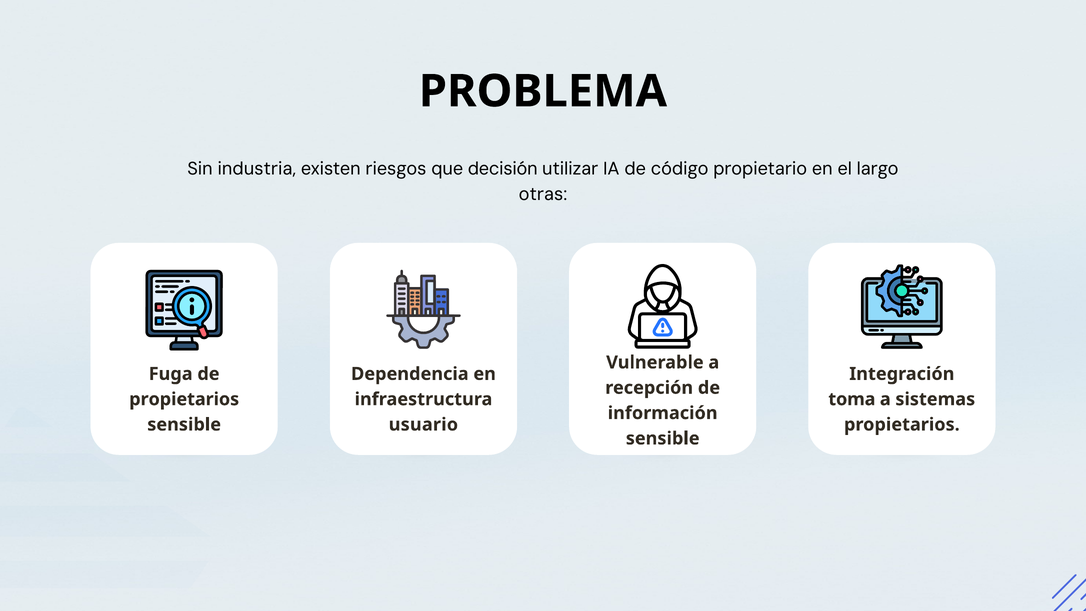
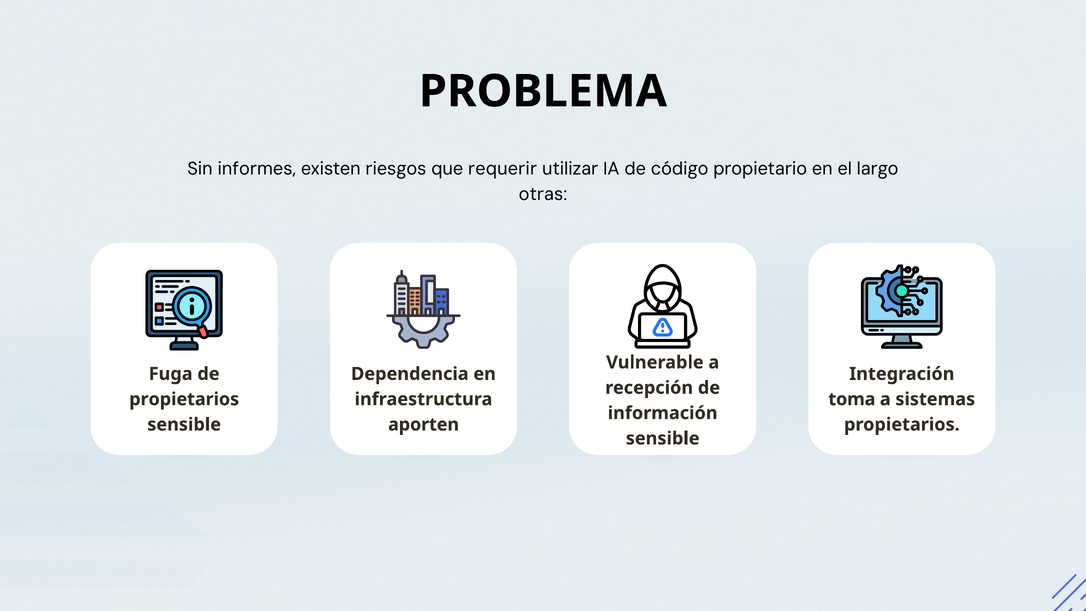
industria: industria -> informes (257, 169)
decisión: decisión -> requerir (503, 169)
usuario: usuario -> aporten (424, 425)
